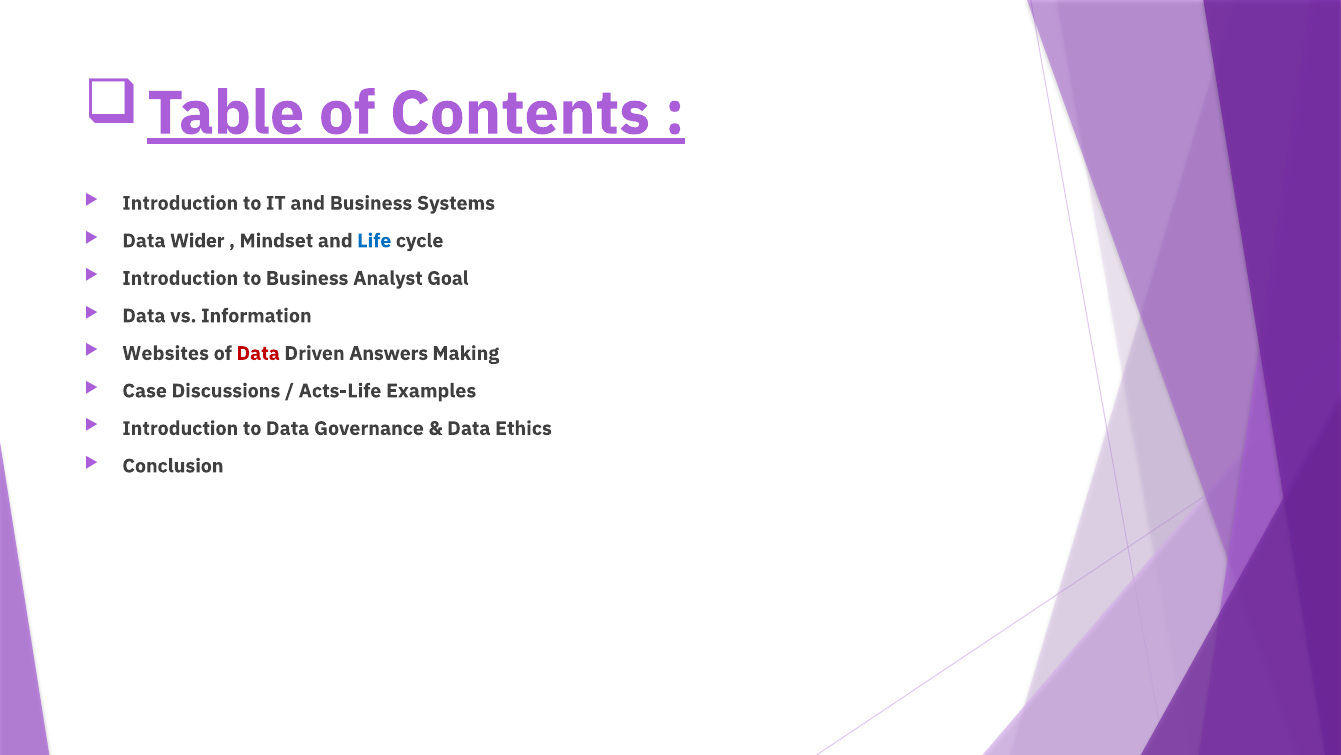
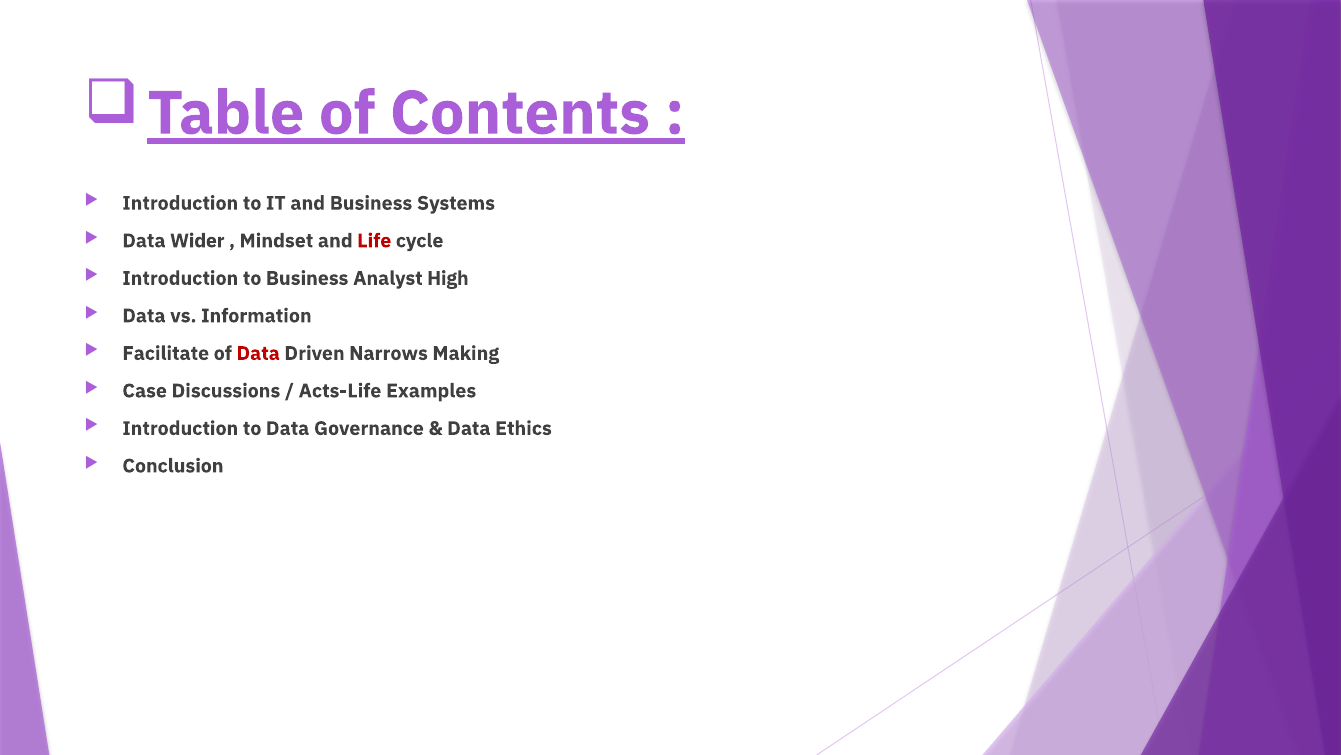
Life colour: blue -> red (374, 241)
Goal: Goal -> High (448, 278)
Websites: Websites -> Facilitate (166, 353)
Answers: Answers -> Narrows (389, 353)
